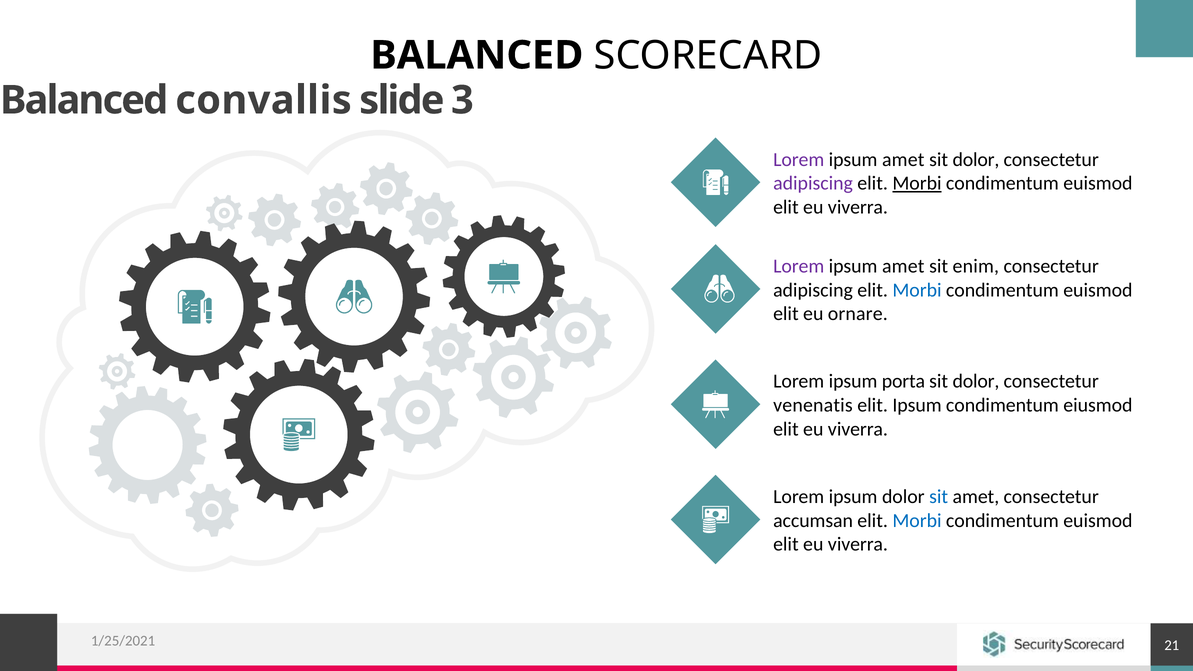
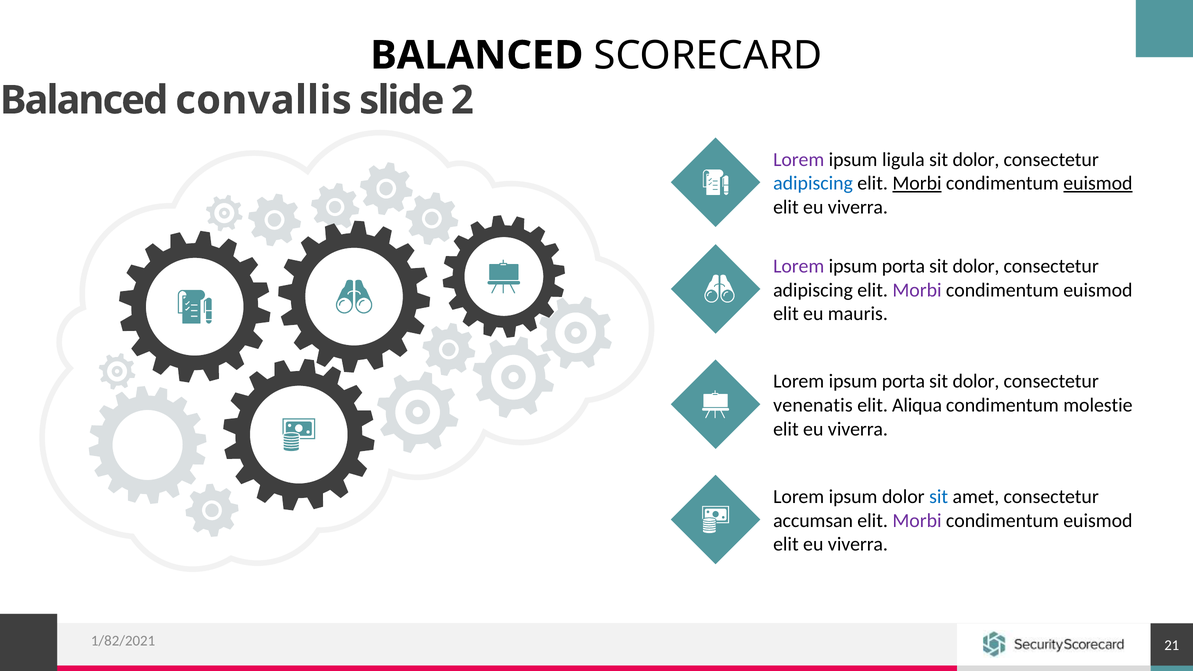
3: 3 -> 2 (462, 100)
amet: amet -> ligula (903, 159)
adipiscing colour: purple -> blue (813, 183)
euismod underline: none -> present (1098, 183)
amet: amet -> porta (903, 266)
enim: enim -> dolor (976, 266)
Morbi colour: blue -> purple (917, 290)
ornare: ornare -> mauris (858, 314)
elit Ipsum: Ipsum -> Aliqua (917, 405)
eiusmod: eiusmod -> molestie (1098, 405)
Morbi colour: blue -> purple (917, 521)
1/25/2021: 1/25/2021 -> 1/82/2021 (123, 641)
